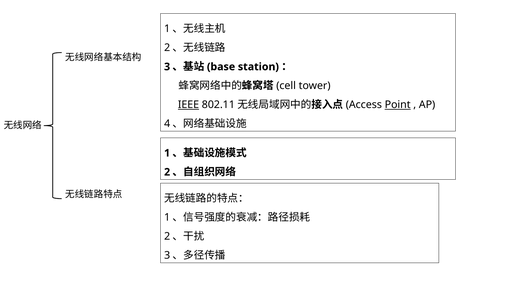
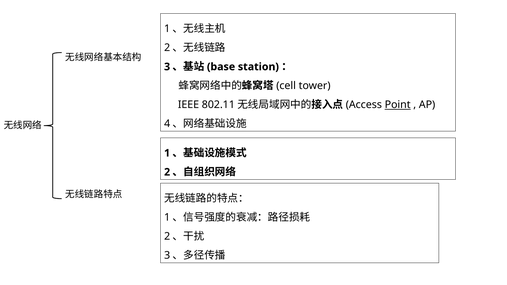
IEEE underline: present -> none (188, 105)
